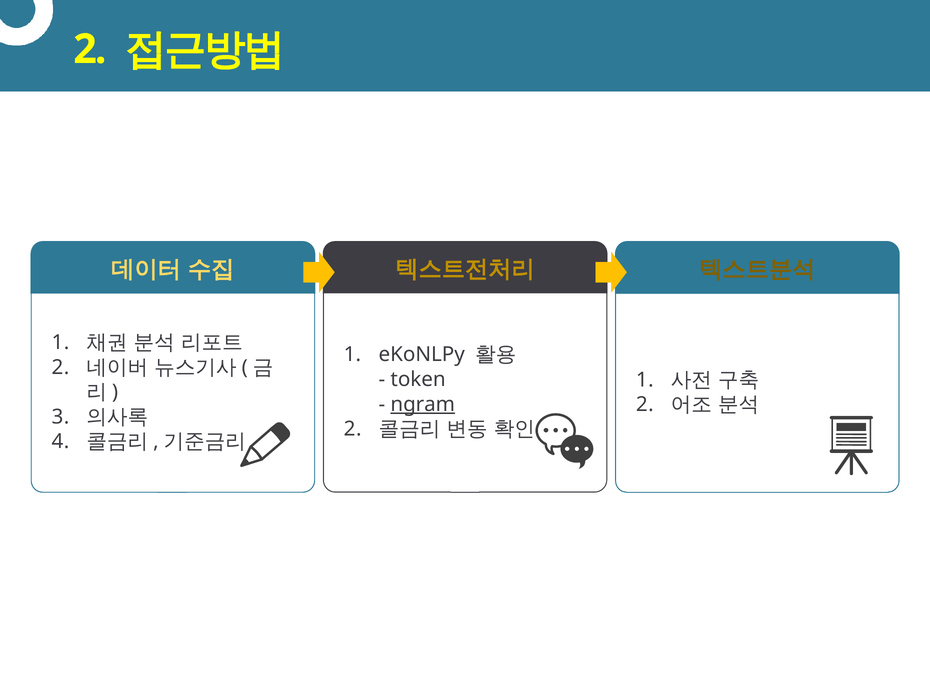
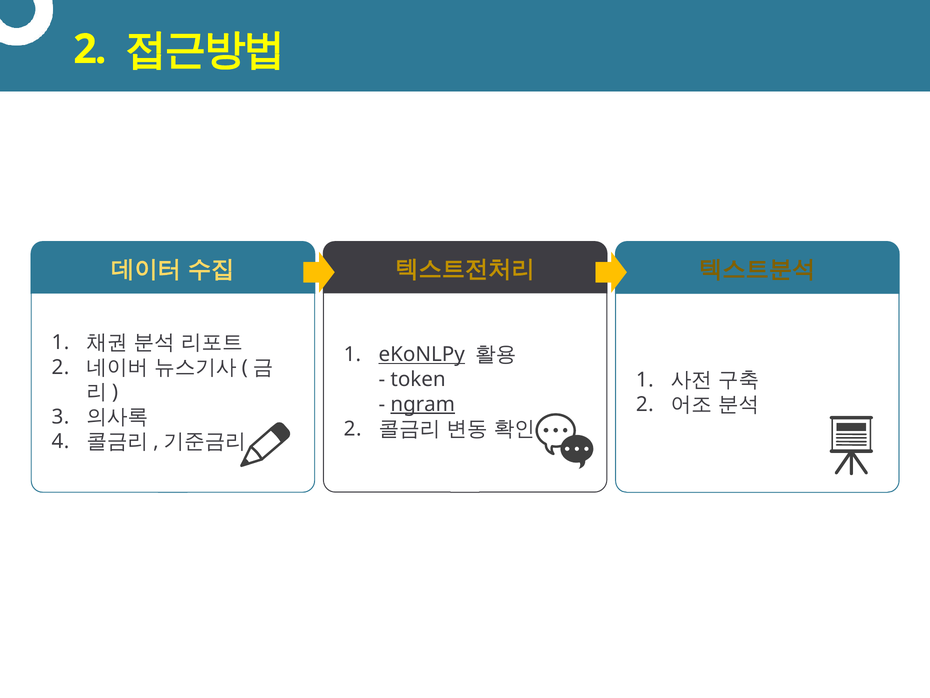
eKoNLPy underline: none -> present (422, 354)
